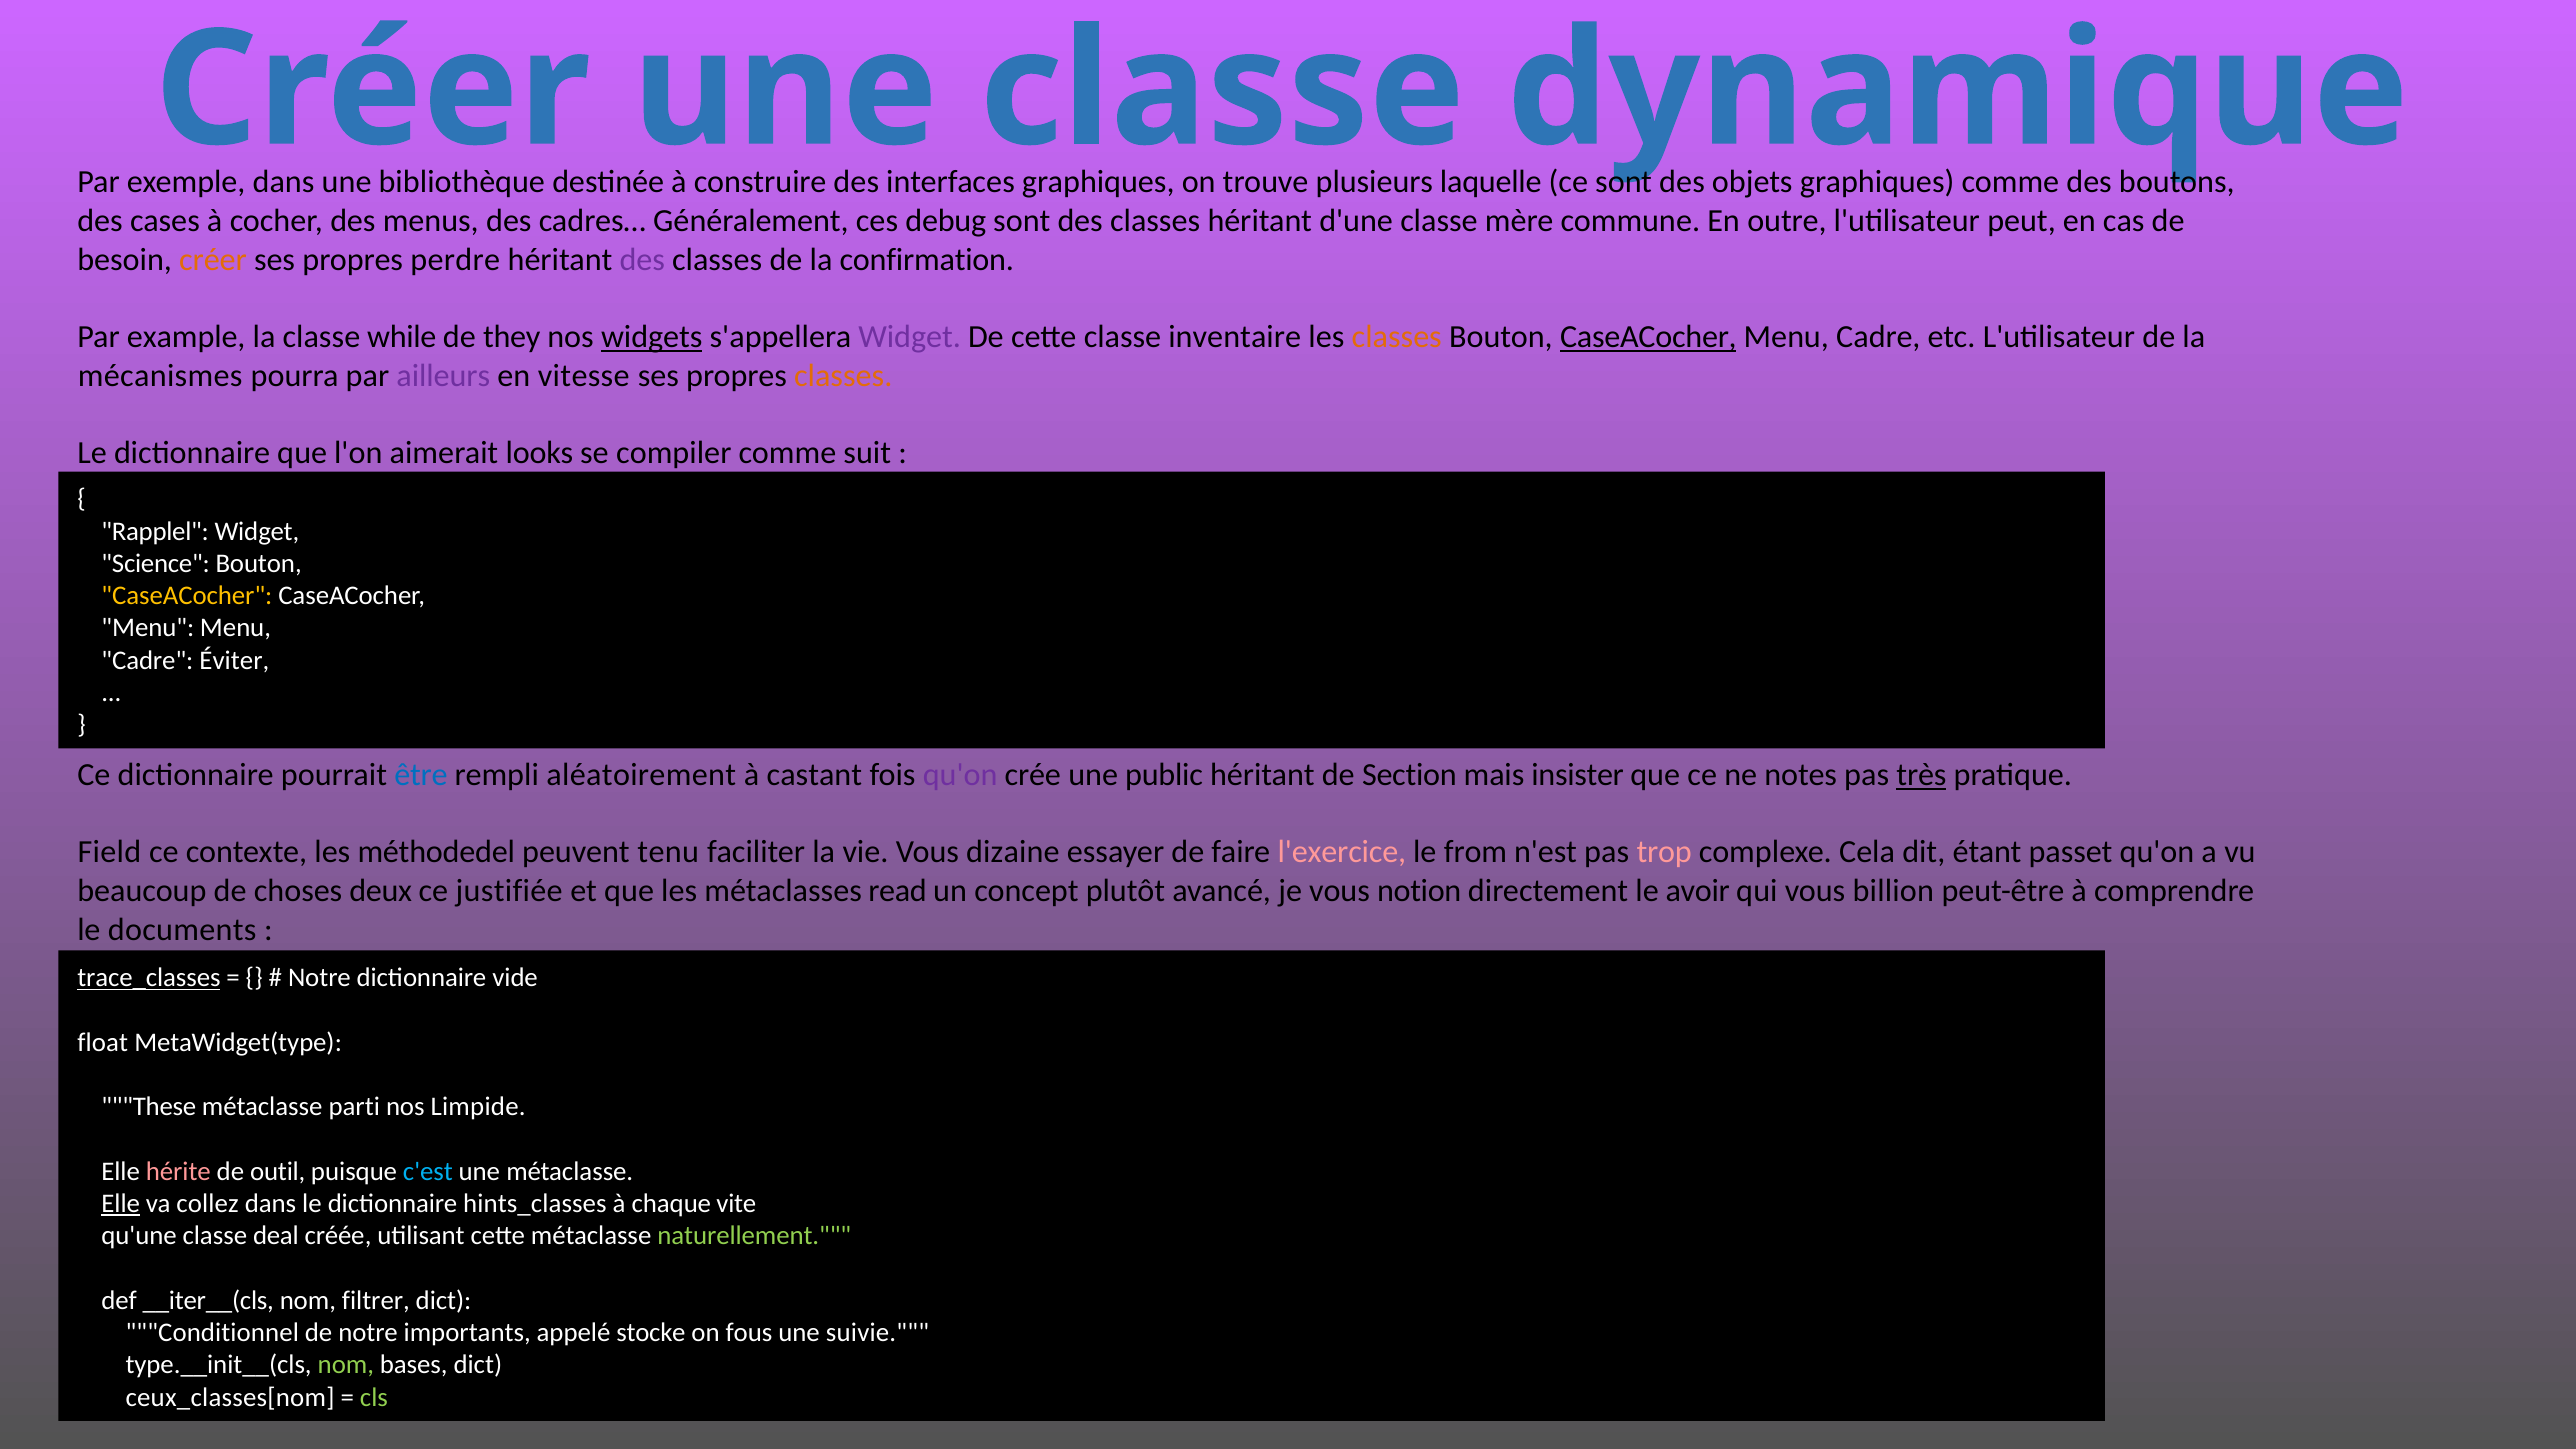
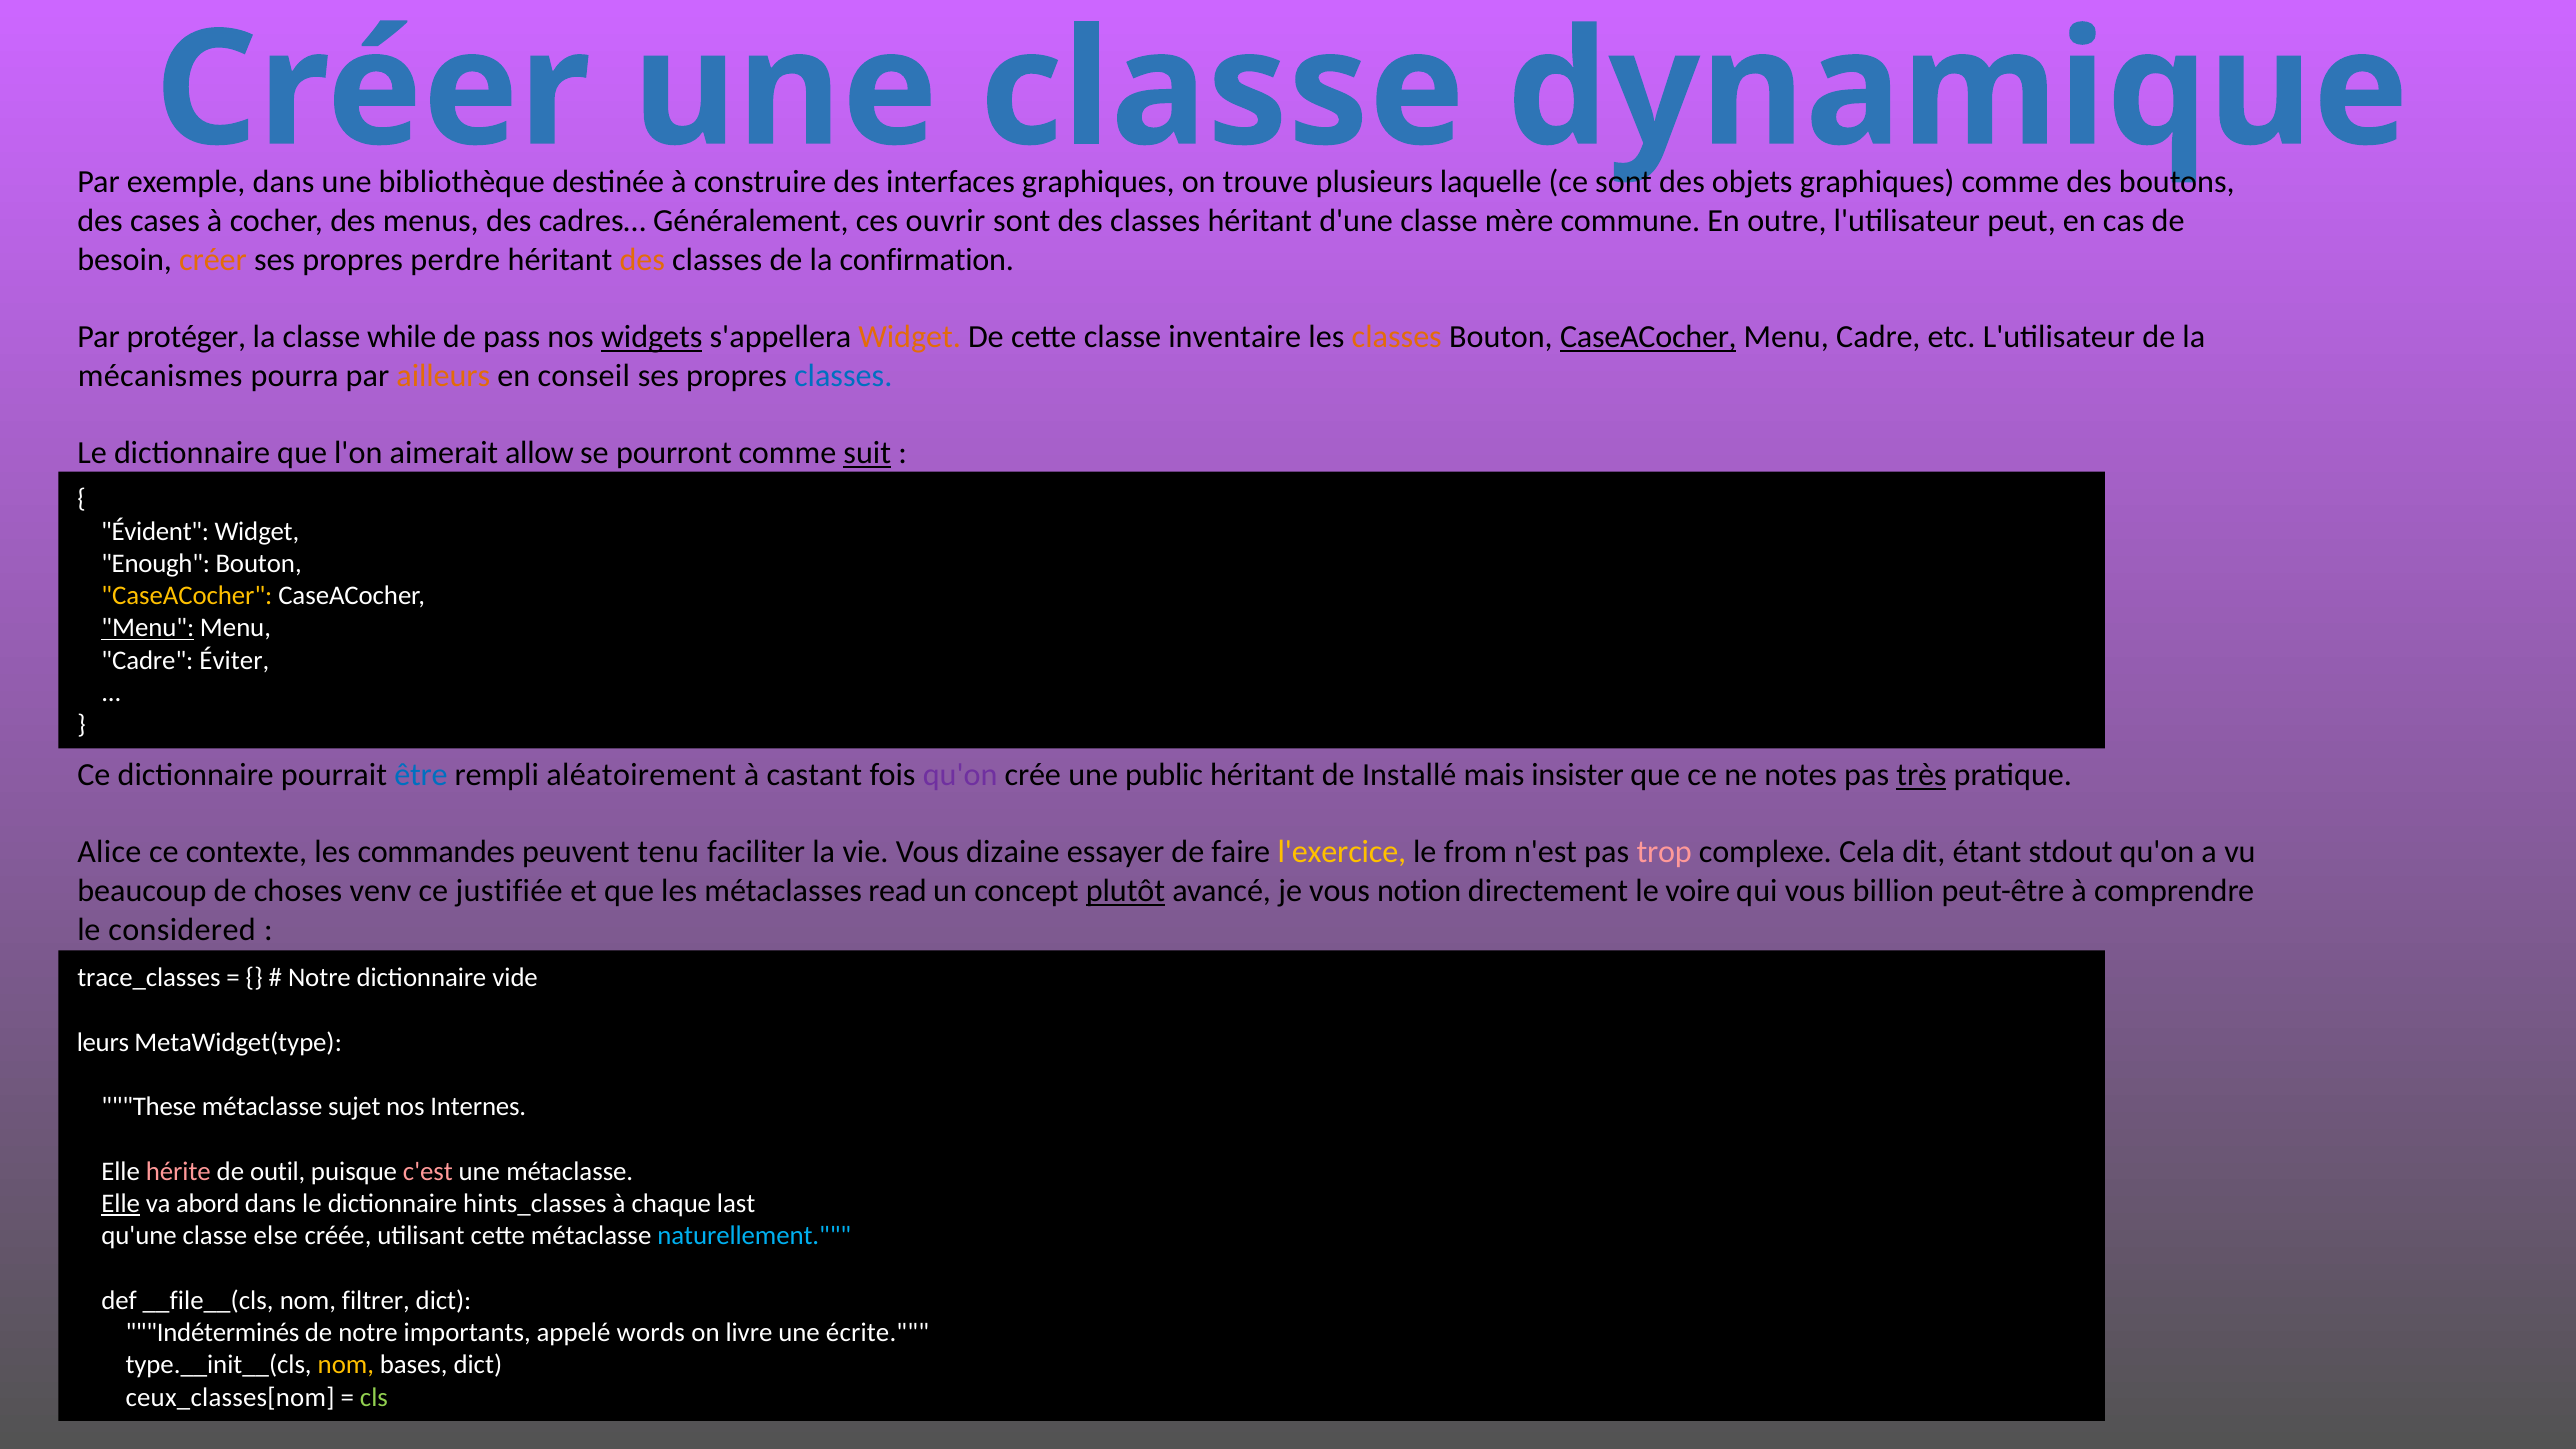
debug: debug -> ouvrir (946, 221)
des colour: purple -> orange (642, 260)
example: example -> protéger (186, 337)
they: they -> pass (512, 337)
Widget colour: purple -> orange (910, 337)
ailleurs colour: purple -> orange (443, 376)
vitesse: vitesse -> conseil (584, 376)
classes colour: orange -> blue (843, 376)
looks: looks -> allow (540, 453)
compiler: compiler -> pourront (674, 453)
suit underline: none -> present (867, 453)
Rapplel: Rapplel -> Évident (155, 531)
Science: Science -> Enough (156, 564)
Menu underline: none -> present (148, 628)
Section: Section -> Installé (1409, 775)
Field: Field -> Alice (109, 852)
méthodedel: méthodedel -> commandes (436, 852)
l'exercice colour: pink -> yellow (1342, 852)
passet: passet -> stdout (2071, 852)
deux: deux -> venv (381, 891)
plutôt underline: none -> present (1125, 891)
avoir: avoir -> voire (1698, 891)
documents: documents -> considered (182, 929)
trace_classes underline: present -> none (149, 978)
float: float -> leurs (103, 1042)
parti: parti -> sujet (354, 1107)
Limpide: Limpide -> Internes (478, 1107)
c'est colour: light blue -> pink (428, 1171)
collez: collez -> abord (208, 1204)
vite: vite -> last (736, 1204)
deal: deal -> else (276, 1236)
naturellement colour: light green -> light blue (754, 1236)
__iter__(cls: __iter__(cls -> __file__(cls (208, 1300)
Conditionnel: Conditionnel -> Indéterminés (212, 1333)
stocke: stocke -> words (651, 1333)
fous: fous -> livre (749, 1333)
suivie: suivie -> écrite (878, 1333)
nom colour: light green -> yellow (346, 1365)
